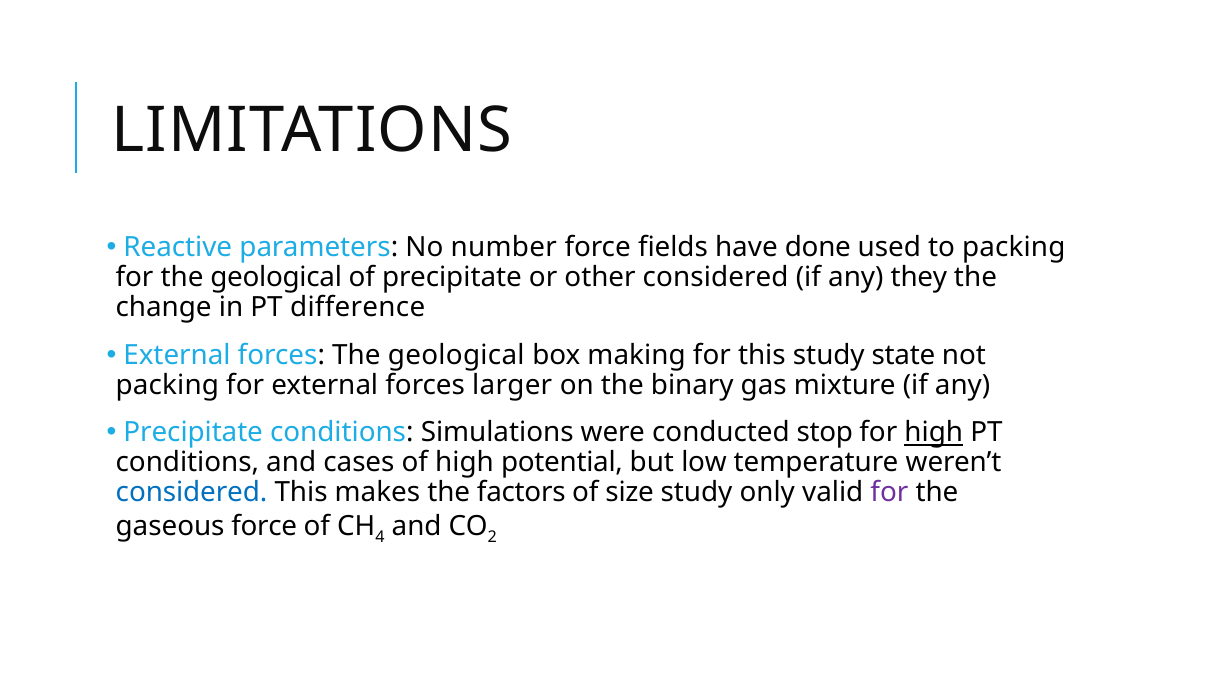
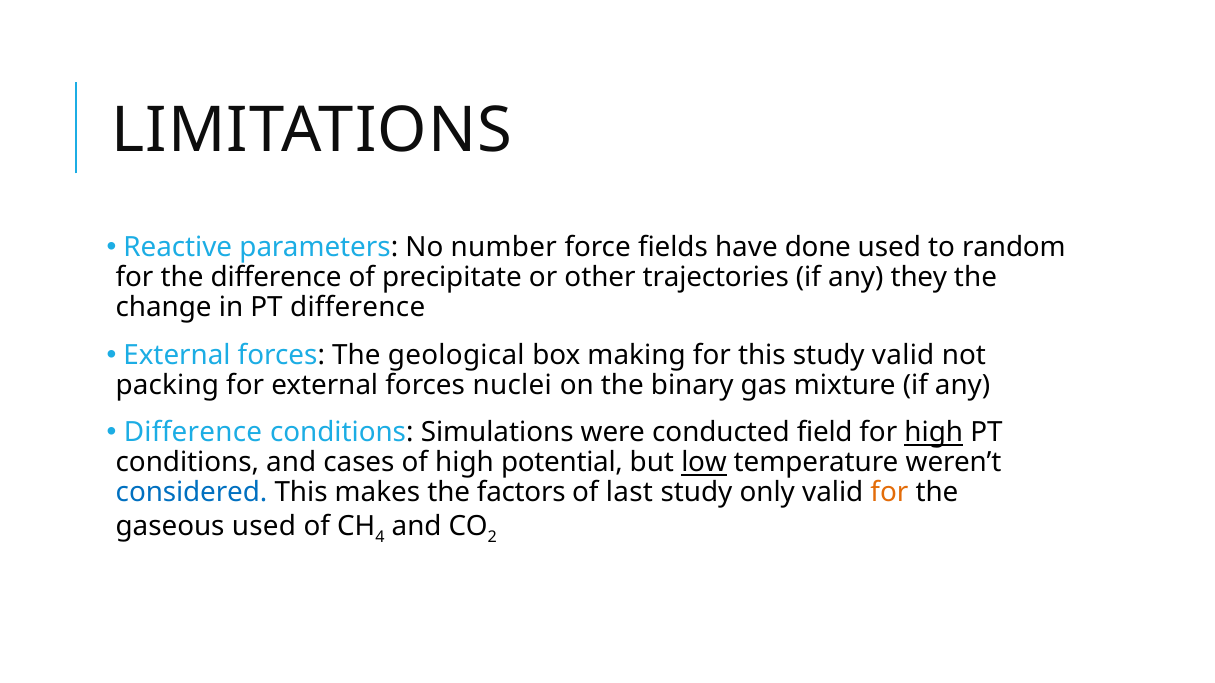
to packing: packing -> random (1014, 247)
for the geological: geological -> difference (276, 277)
other considered: considered -> trajectories (716, 277)
study state: state -> valid (903, 355)
larger: larger -> nuclei (512, 385)
Precipitate: Precipitate -> Difference (193, 433)
stop: stop -> field (825, 433)
low underline: none -> present (704, 463)
size: size -> last (629, 493)
for colour: purple -> orange (889, 493)
gaseous force: force -> used (264, 526)
